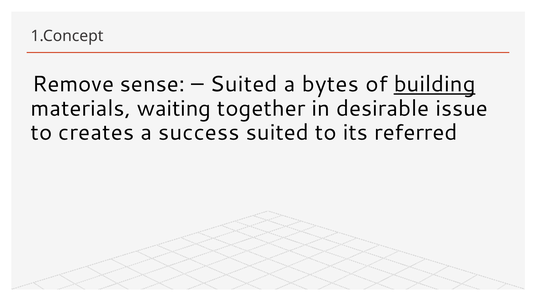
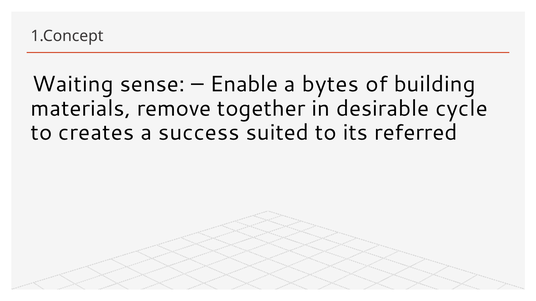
Remove: Remove -> Waiting (73, 84)
Suited: Suited -> Enable (244, 84)
building underline: present -> none (435, 84)
waiting: waiting -> remove (174, 109)
issue: issue -> cycle (462, 109)
